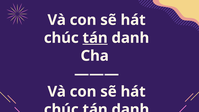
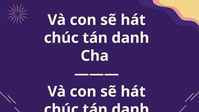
tán underline: present -> none (95, 38)
